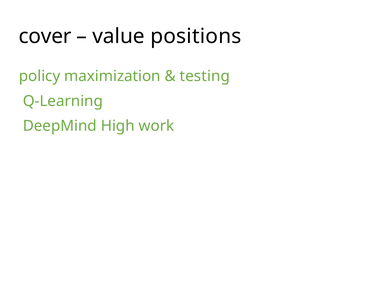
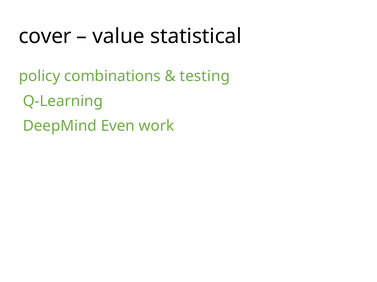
positions: positions -> statistical (196, 36)
maximization: maximization -> combinations (112, 76)
High: High -> Even (118, 126)
